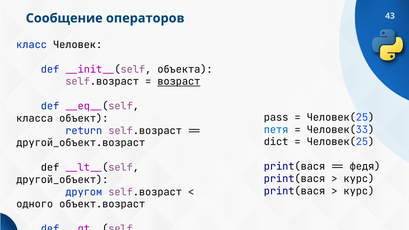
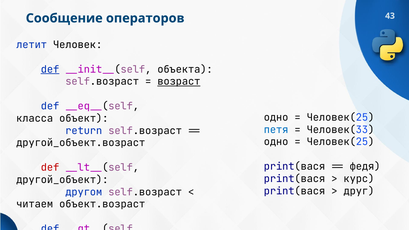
класс: класс -> летит (32, 45)
def underline: none -> present (50, 69)
pass: pass -> одно (276, 117)
dict: dict -> одно (276, 142)
def colour: black -> red (50, 167)
курс: курс -> друг (359, 191)
одного_объект.возраст: одного_объект.возраст -> читаем_объект.возраст (81, 204)
